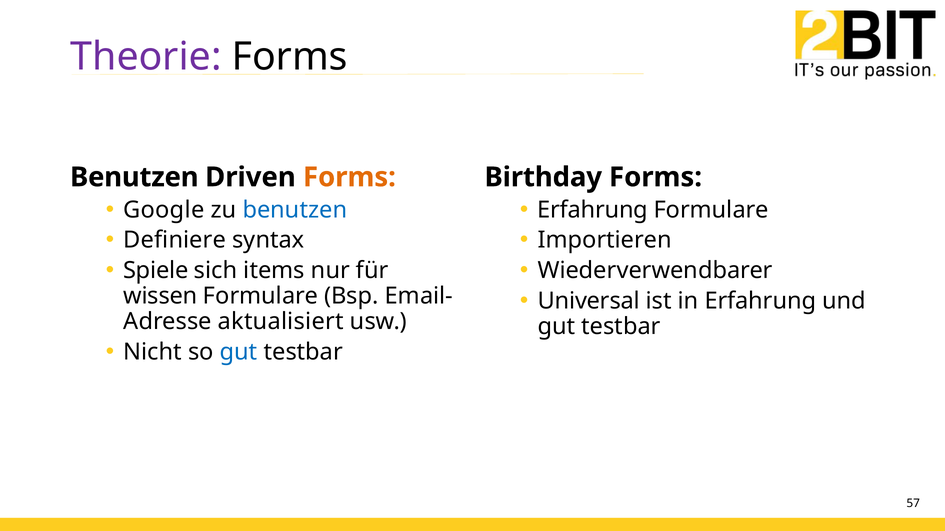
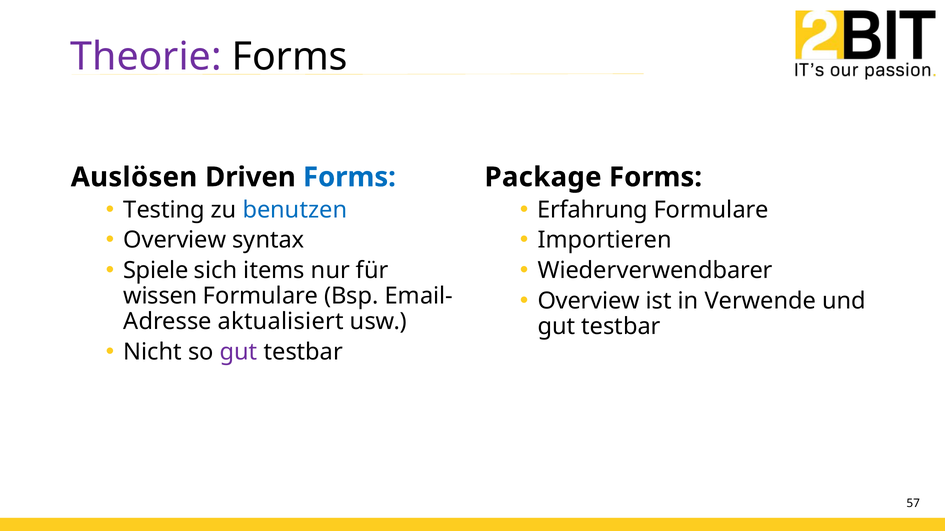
Benutzen: Benutzen -> Auslösen (134, 177)
Forms colour: orange -> blue (349, 177)
Birthday: Birthday -> Package (543, 177)
Google: Google -> Testing (164, 210)
Definiere: Definiere -> Overview (175, 240)
Universal: Universal -> Overview (589, 301)
in Erfahrung: Erfahrung -> Verwende (760, 301)
gut colour: blue -> purple (239, 352)
